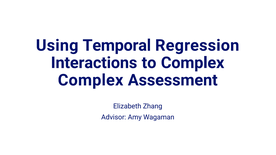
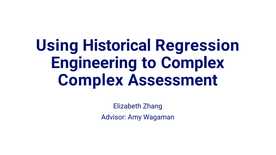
Temporal: Temporal -> Historical (117, 45)
Interactions: Interactions -> Engineering (94, 63)
